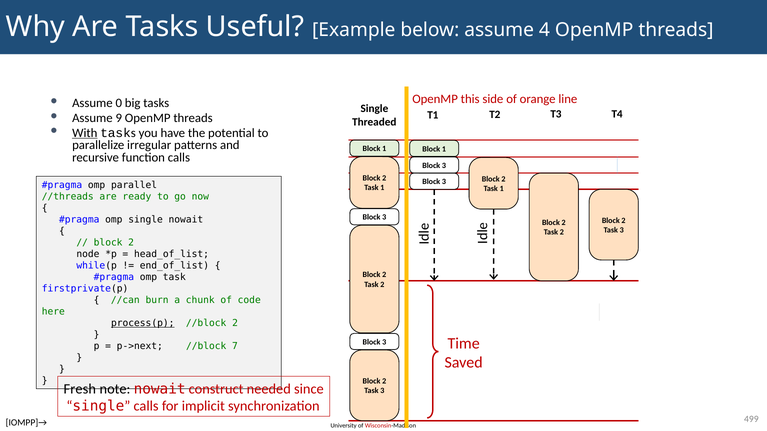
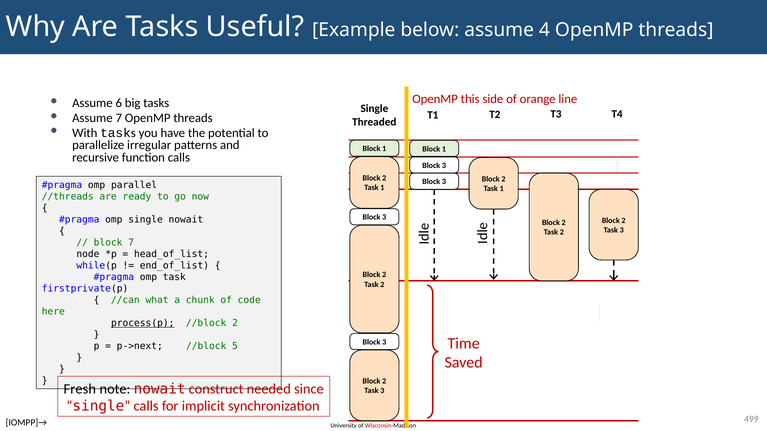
0: 0 -> 6 (119, 103)
Assume 9: 9 -> 7 (119, 118)
With underline: present -> none (85, 133)
2: 2 -> 7 (131, 243)
burn: burn -> what (157, 301)
7: 7 -> 5 (235, 347)
